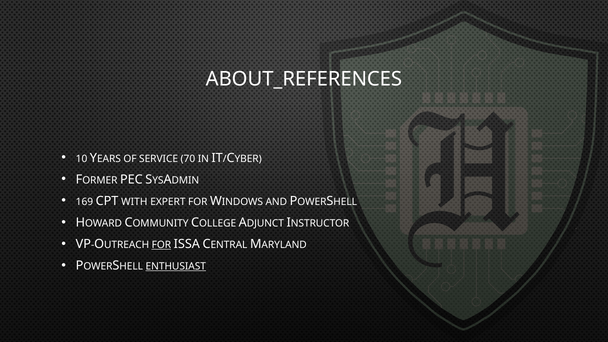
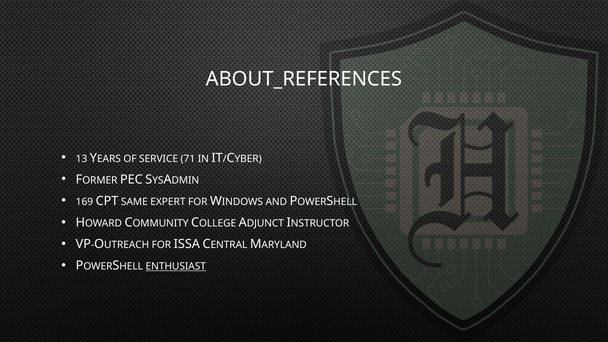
10: 10 -> 13 (82, 159)
70: 70 -> 71 (188, 159)
WITH: WITH -> SAME (134, 202)
FOR underline: present -> none (161, 245)
